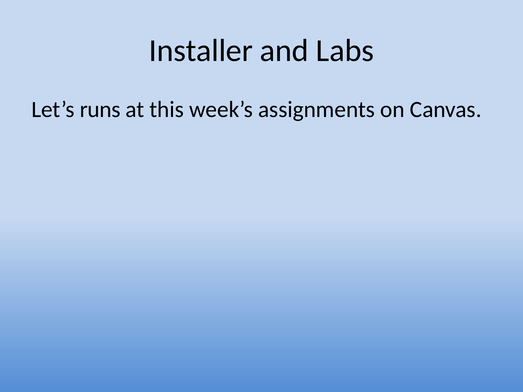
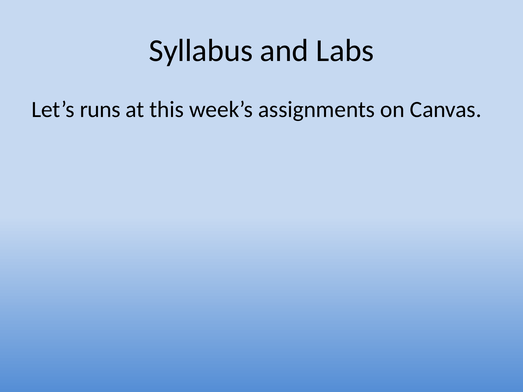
Installer: Installer -> Syllabus (201, 51)
